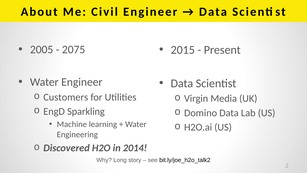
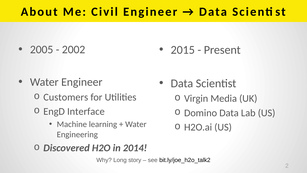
2075: 2075 -> 2002 (74, 50)
Sparkling: Sparkling -> Interface (86, 111)
